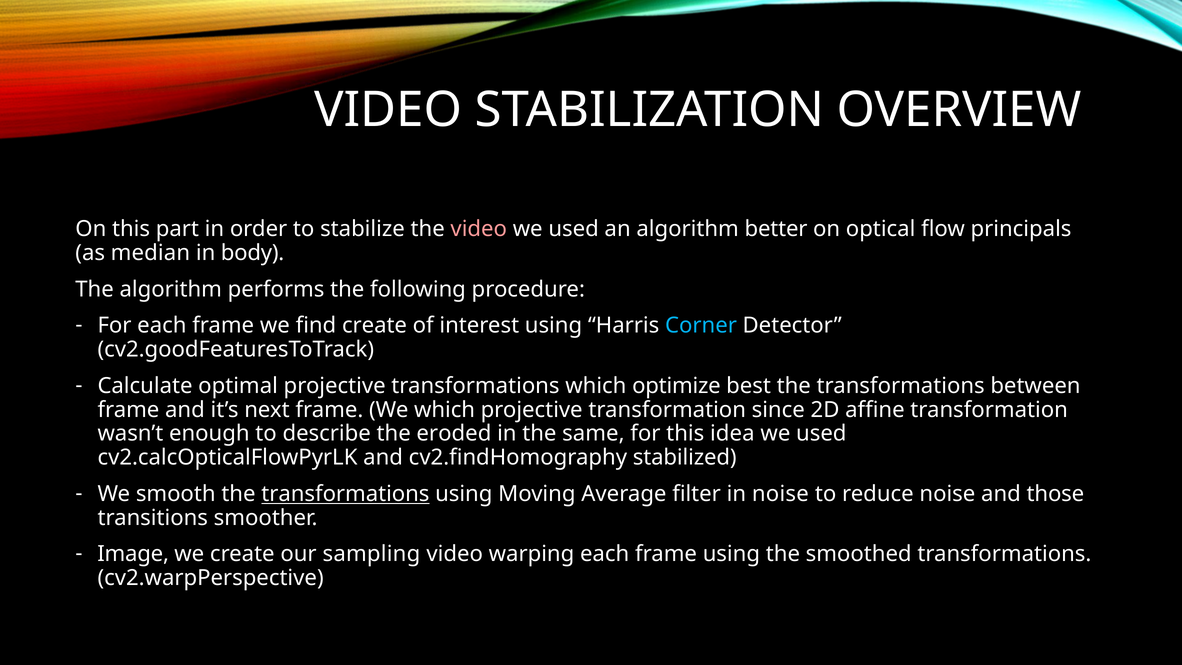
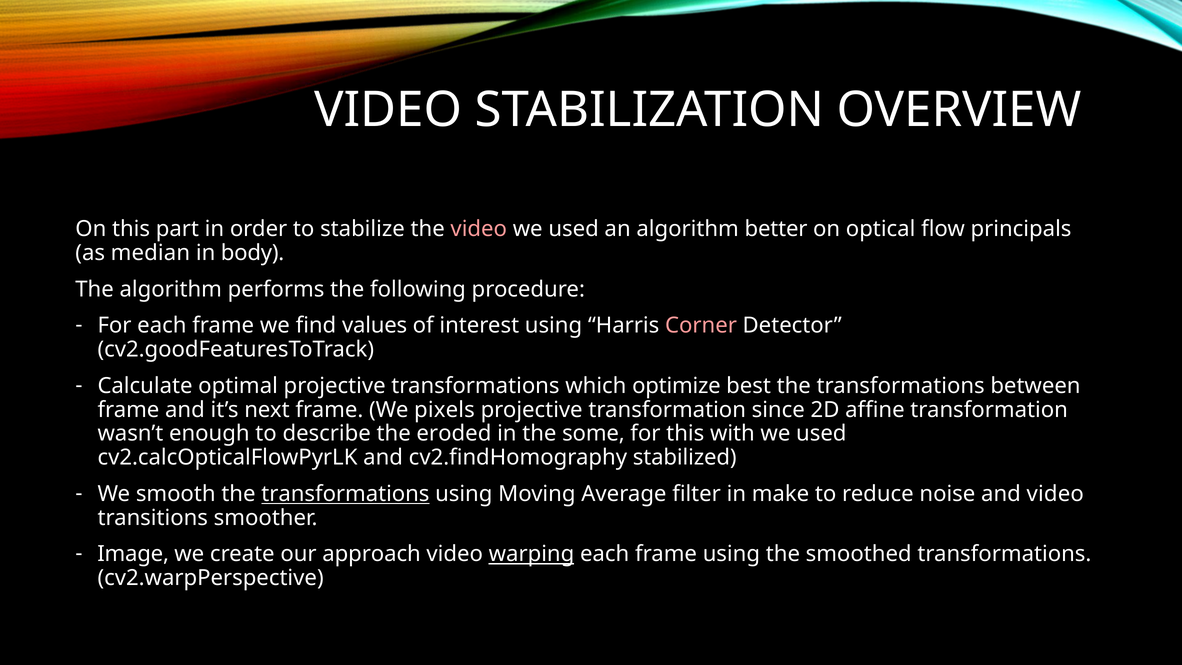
find create: create -> values (375, 326)
Corner colour: light blue -> pink (701, 326)
We which: which -> pixels (444, 410)
same: same -> some (593, 434)
idea: idea -> with (732, 434)
in noise: noise -> make (780, 494)
and those: those -> video (1055, 494)
sampling: sampling -> approach (372, 554)
warping underline: none -> present (531, 554)
